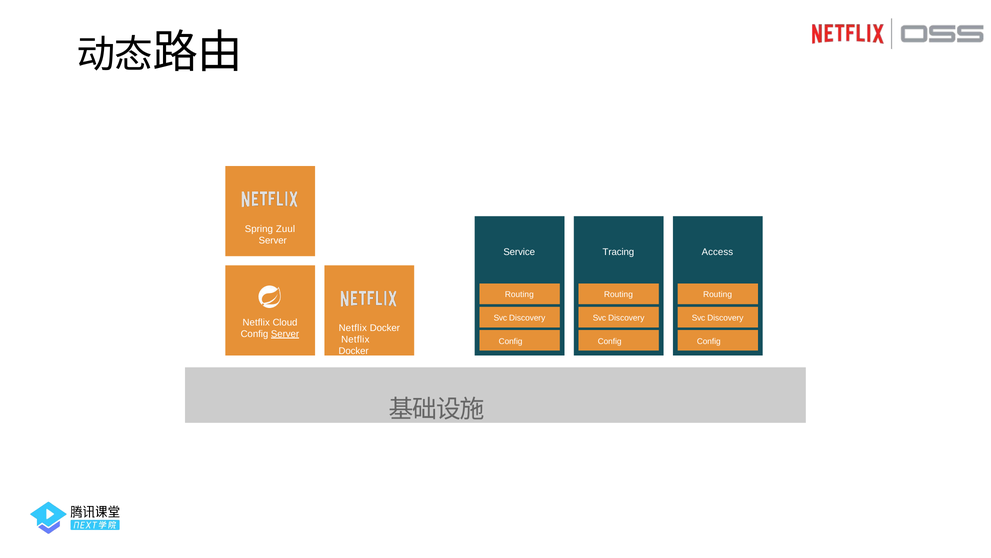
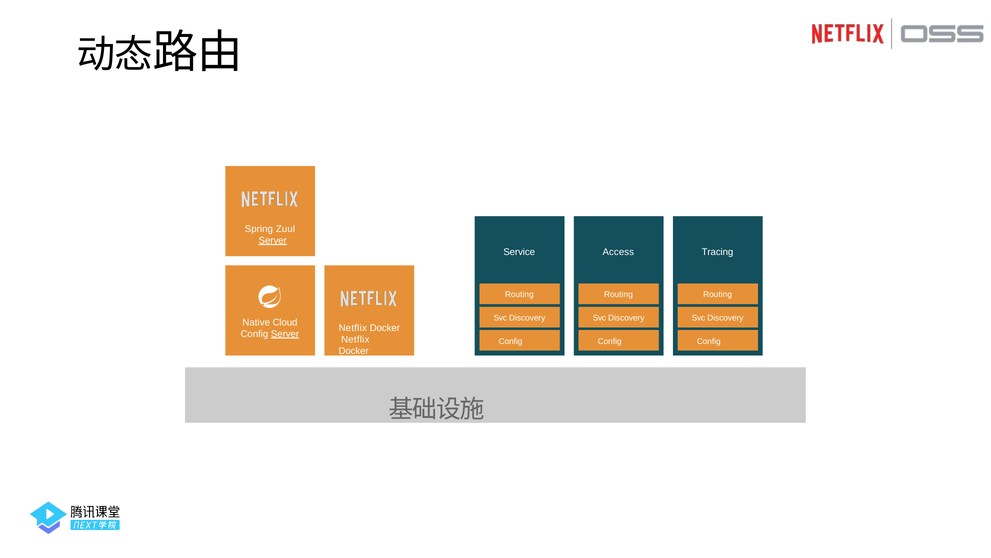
Server underline: none -> present (273, 240)
Tracing: Tracing -> Access (618, 252)
Access: Access -> Tracing (717, 252)
Netflix: Netflix -> Native (256, 322)
